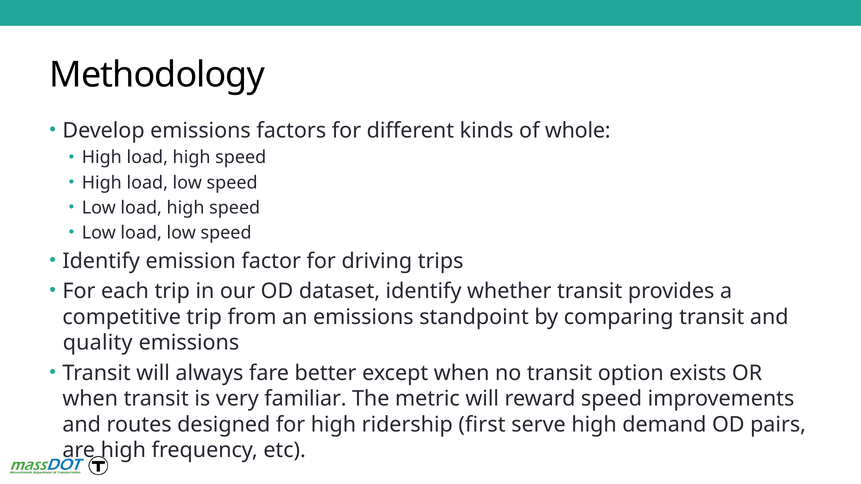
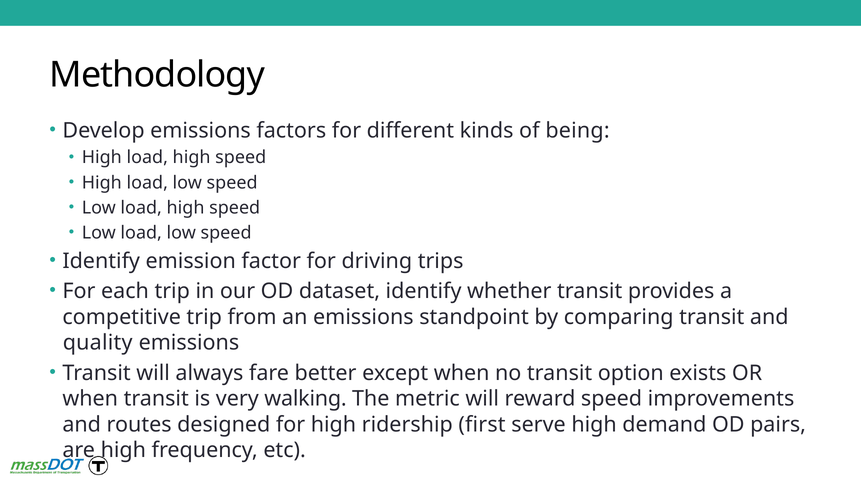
whole: whole -> being (578, 131)
familiar: familiar -> walking (306, 399)
